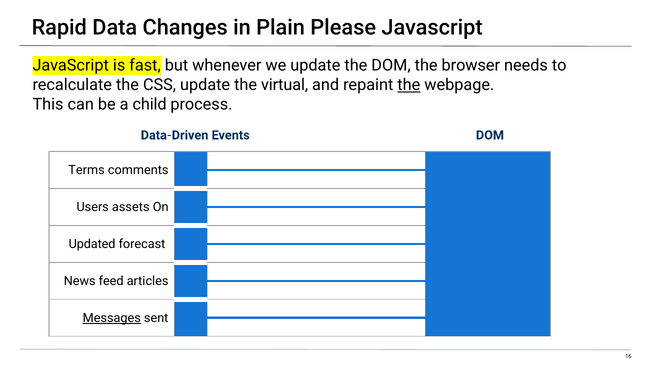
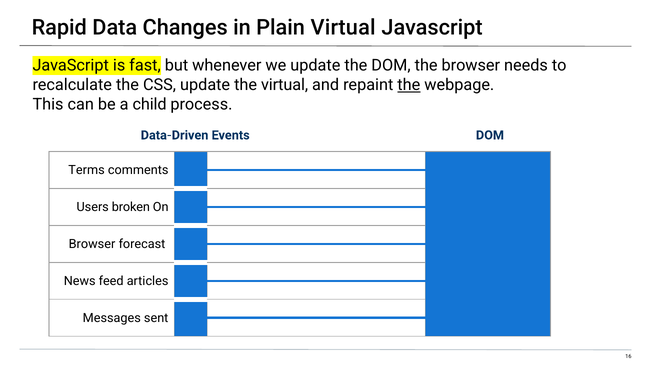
Plain Please: Please -> Virtual (343, 28)
assets: assets -> broken (131, 207)
Updated: Updated -> Browser (92, 244)
Messages underline: present -> none (112, 318)
